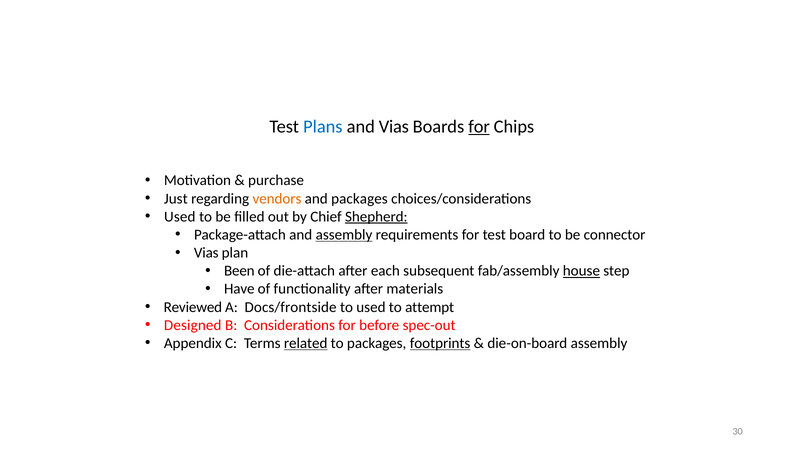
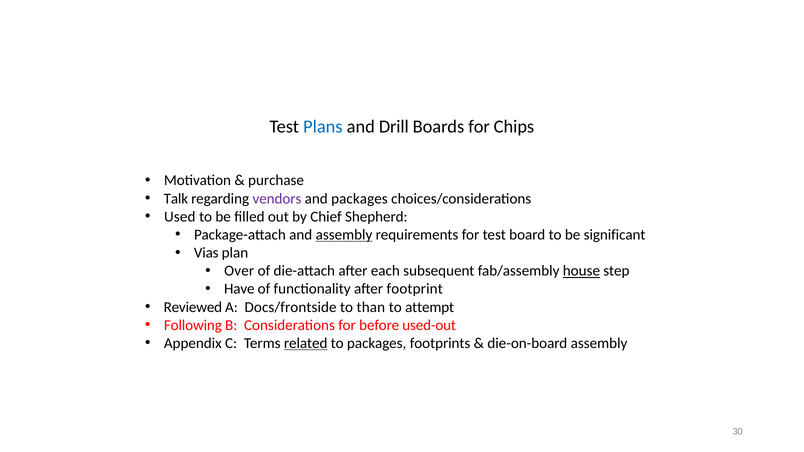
and Vias: Vias -> Drill (394, 127)
for underline: present -> none (479, 127)
Just: Just -> Talk (176, 199)
vendors colour: orange -> purple (277, 199)
Shepherd underline: present -> none (376, 217)
connector: connector -> significant (615, 235)
Been: Been -> Over (239, 271)
materials: materials -> footprint (415, 289)
to used: used -> than (371, 307)
Designed: Designed -> Following (193, 325)
spec-out: spec-out -> used-out (429, 325)
footprints underline: present -> none (440, 343)
